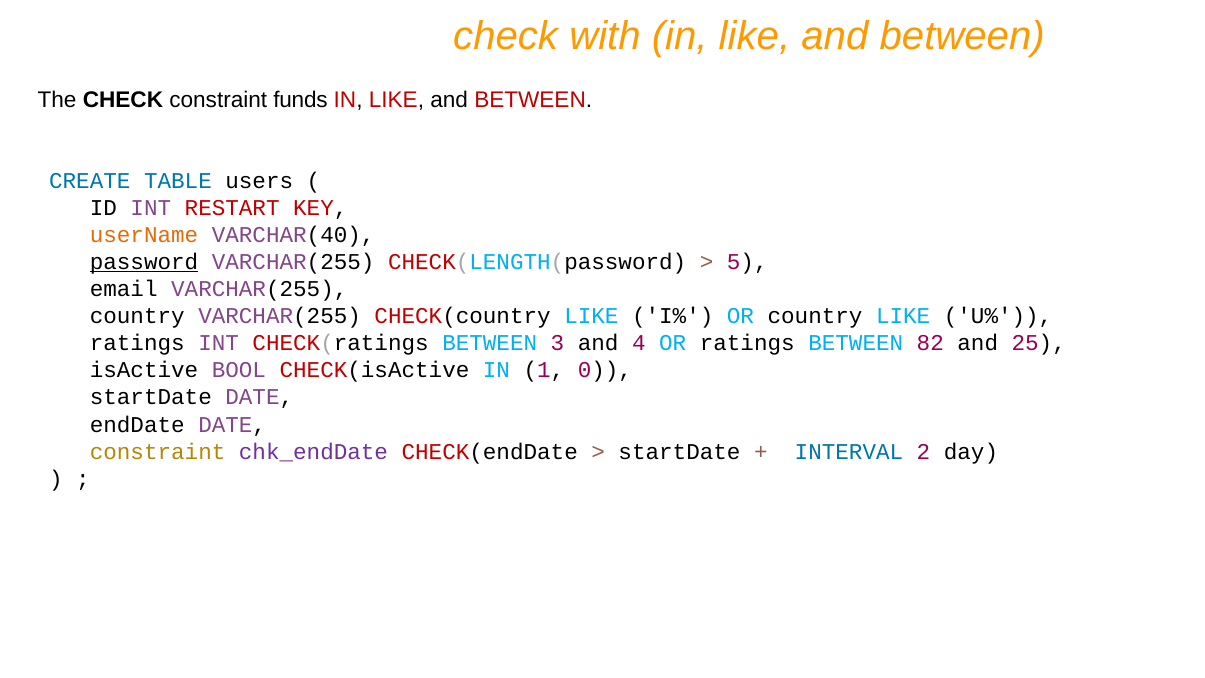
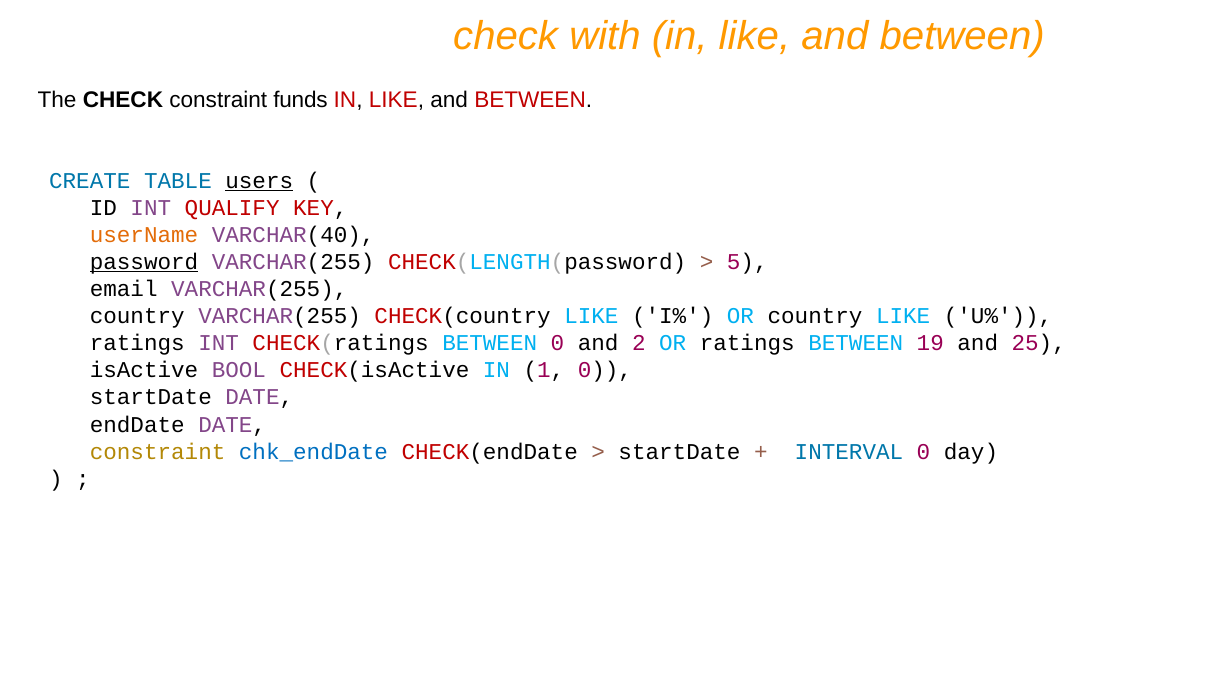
users underline: none -> present (259, 181)
RESTART: RESTART -> QUALIFY (232, 208)
BETWEEN 3: 3 -> 0 (557, 343)
4: 4 -> 2 (639, 343)
82: 82 -> 19 (930, 343)
chk_endDate colour: purple -> blue (313, 452)
INTERVAL 2: 2 -> 0 (924, 452)
